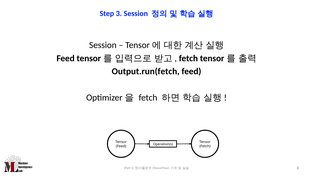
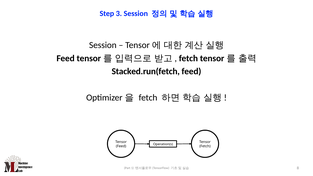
Output.run(fetch: Output.run(fetch -> Stacked.run(fetch (146, 71)
